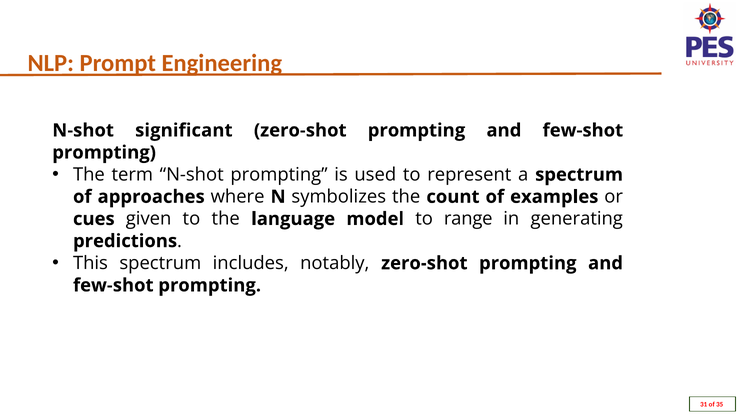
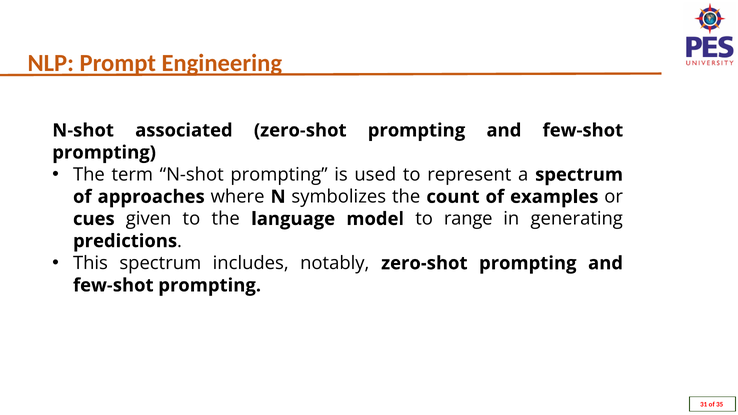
significant: significant -> associated (184, 130)
